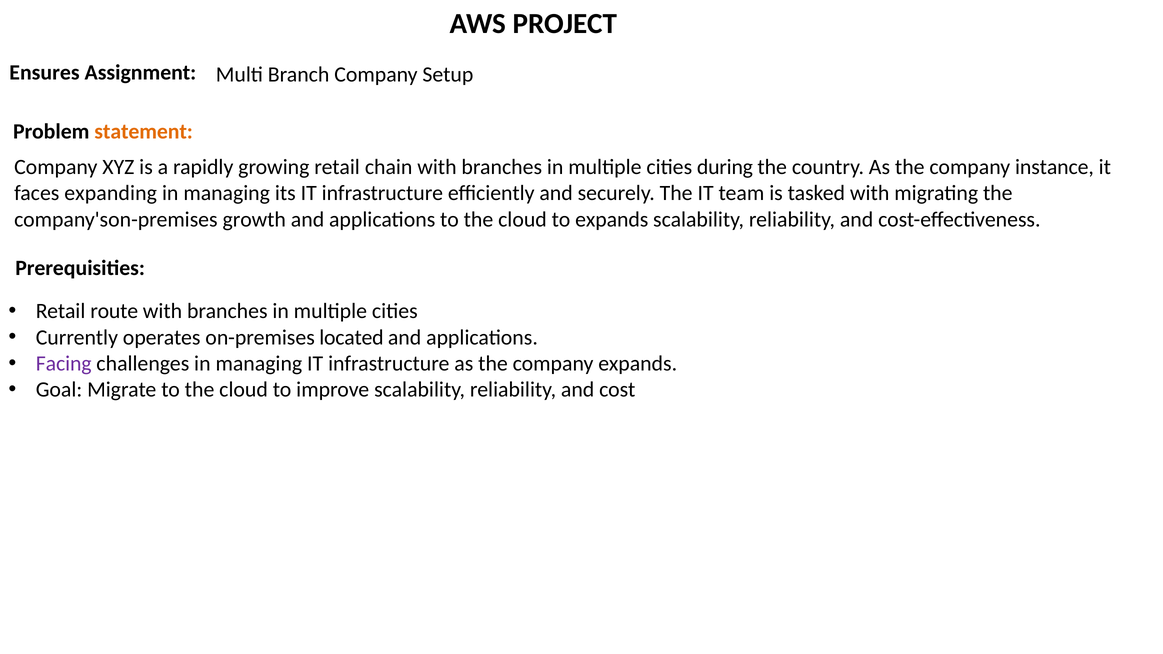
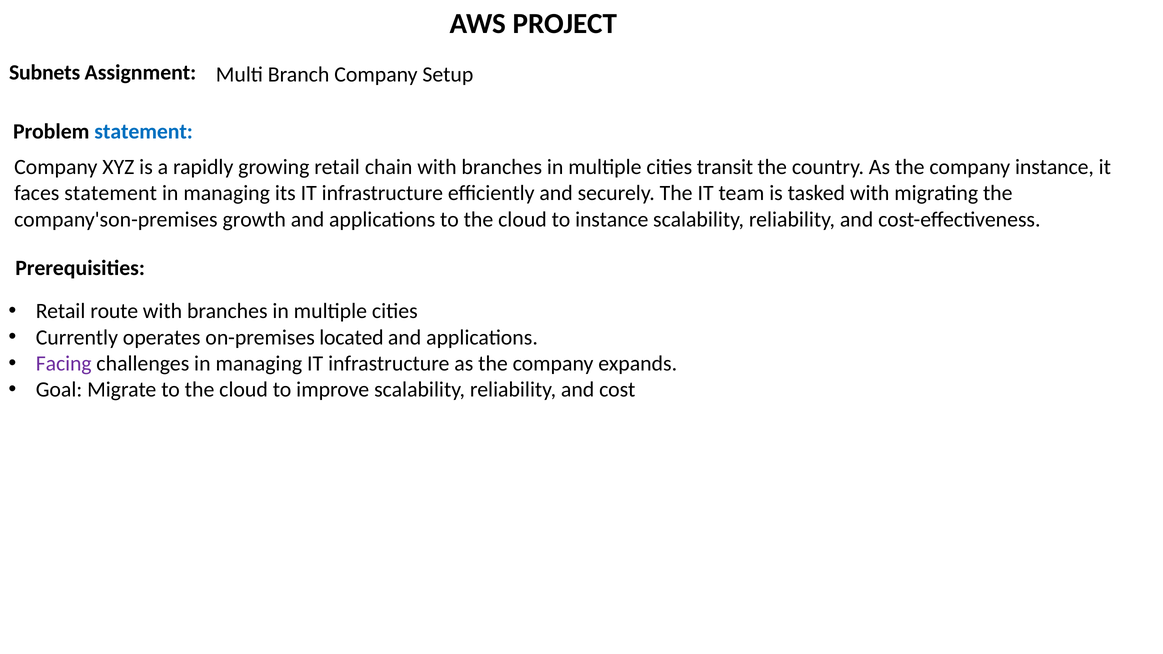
Ensures: Ensures -> Subnets (45, 72)
statement colour: orange -> blue (144, 131)
during: during -> transit (725, 167)
faces expanding: expanding -> statement (111, 193)
to expands: expands -> instance (612, 220)
